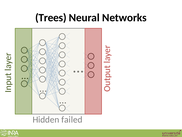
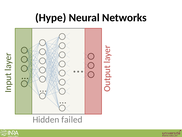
Trees: Trees -> Hype (51, 18)
